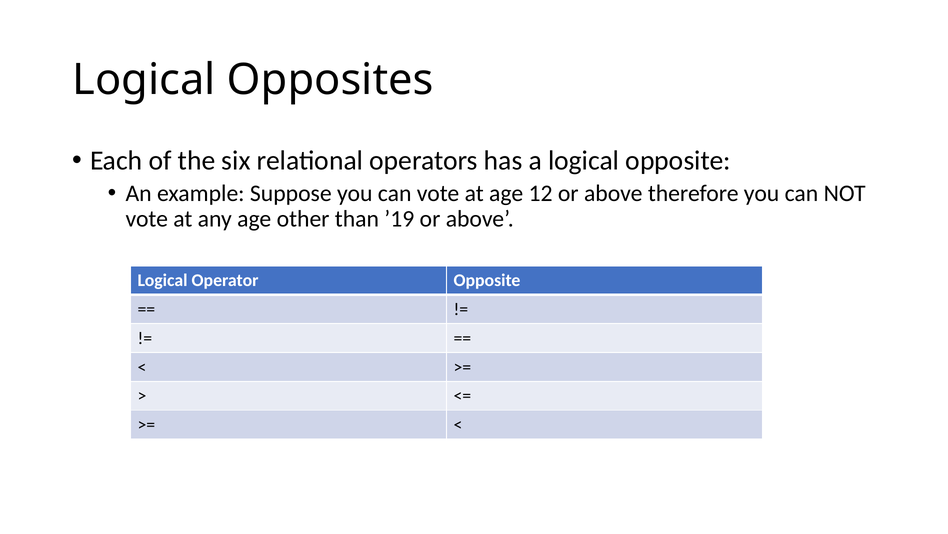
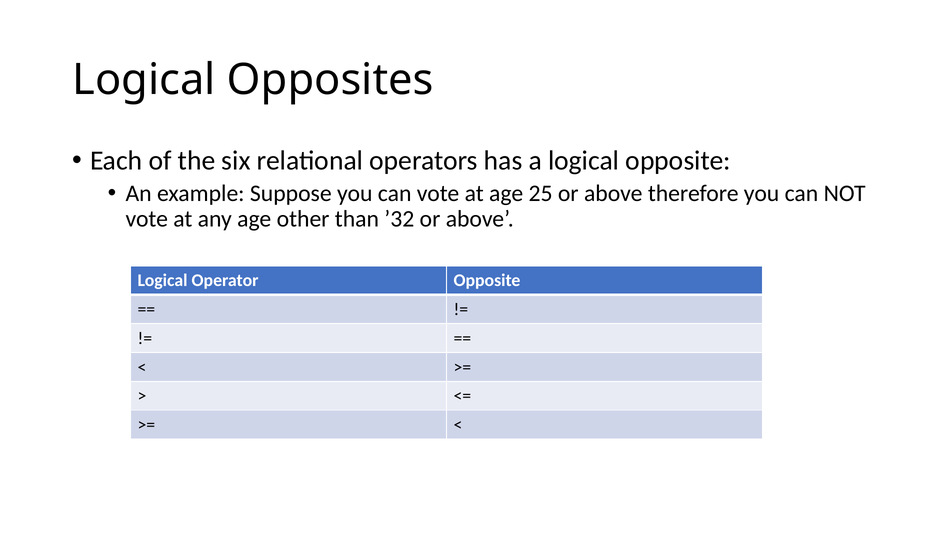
12: 12 -> 25 (541, 193)
’19: ’19 -> ’32 (399, 219)
